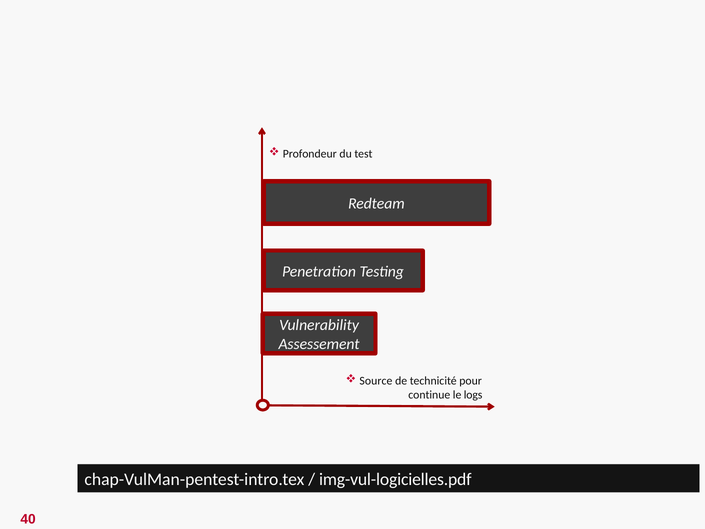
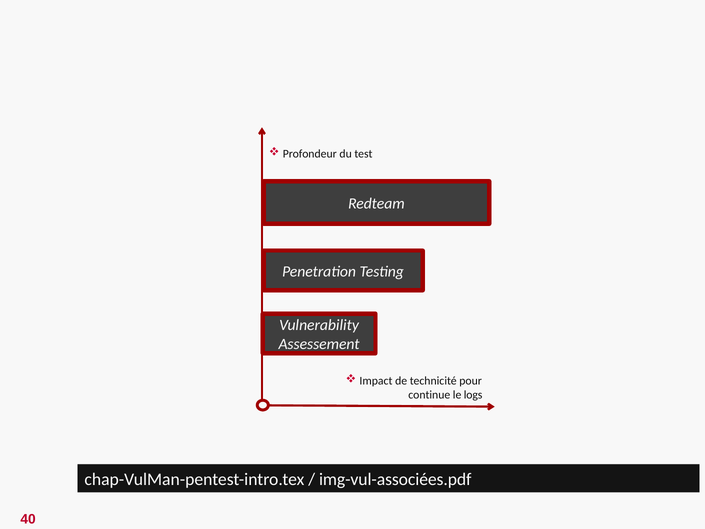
Source: Source -> Impact (376, 381)
img-vul-logicielles.pdf: img-vul-logicielles.pdf -> img-vul-associées.pdf (395, 479)
